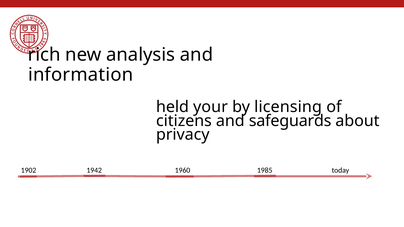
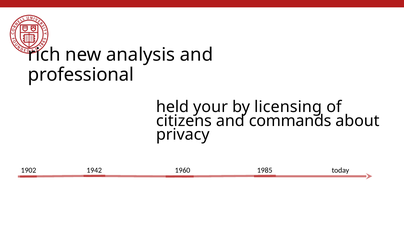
information: information -> professional (81, 75)
safeguards: safeguards -> commands (290, 121)
